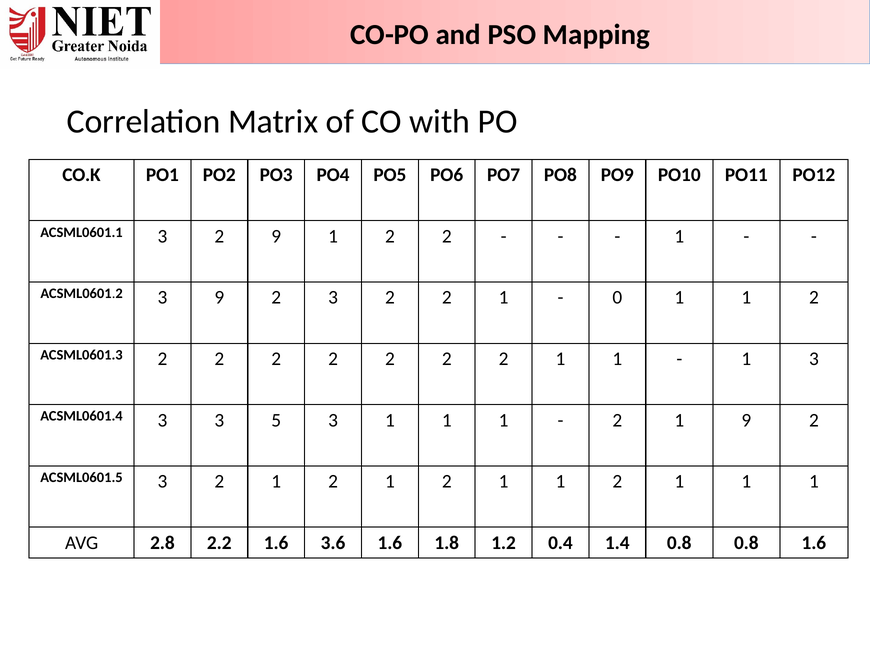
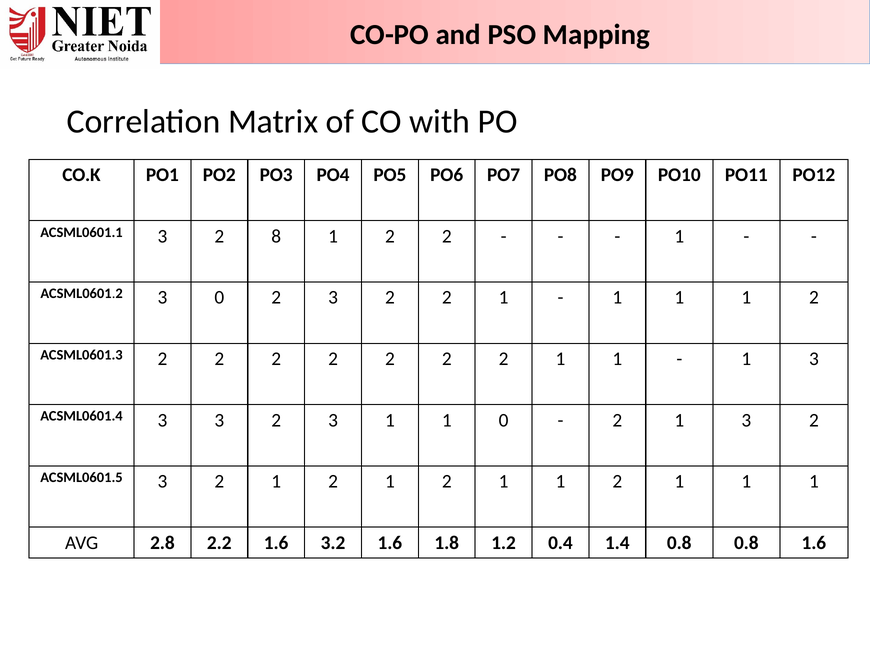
2 9: 9 -> 8 (276, 236)
3 9: 9 -> 0 (219, 298)
0: 0 -> 1 (617, 298)
3 3 5: 5 -> 2 (276, 420)
3 1 1 1: 1 -> 0 (504, 420)
2 1 9: 9 -> 3 (746, 420)
3.6: 3.6 -> 3.2 (333, 543)
